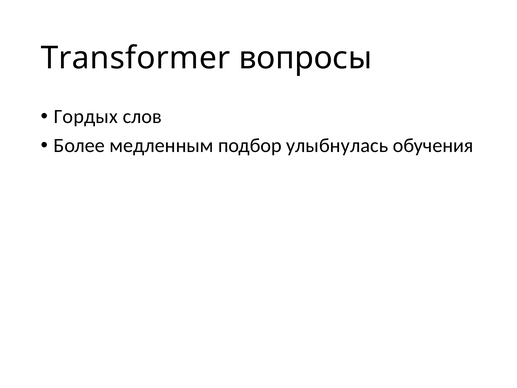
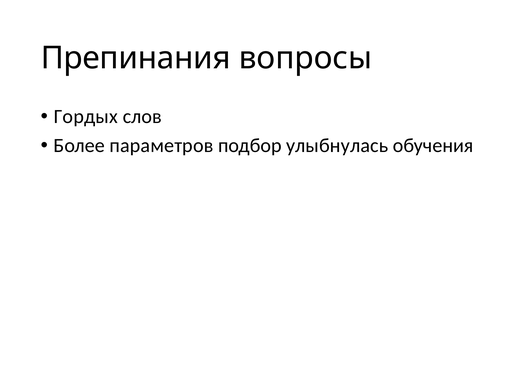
Transformer: Transformer -> Препинания (136, 58)
медленным: медленным -> параметров (161, 145)
